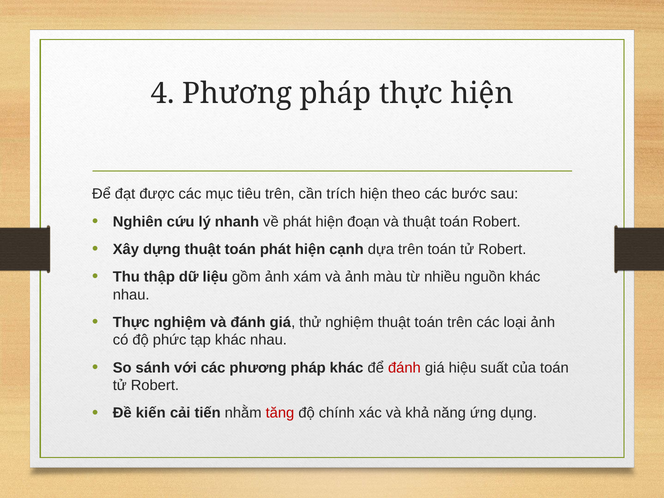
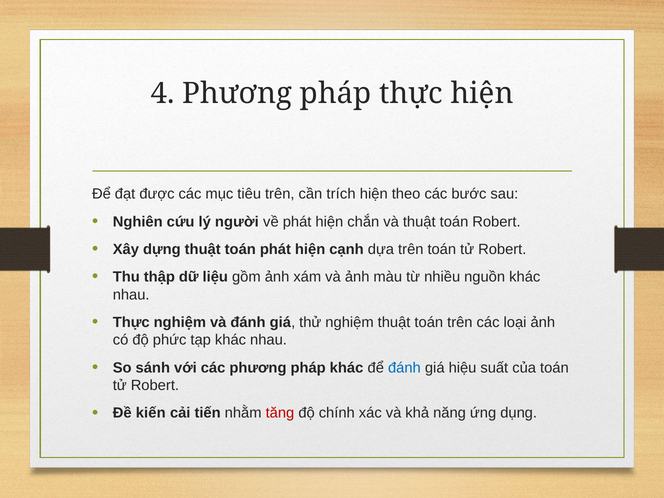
nhanh: nhanh -> người (237, 222)
đoạn: đoạn -> chắn (363, 222)
đánh colour: red -> blue (404, 368)
